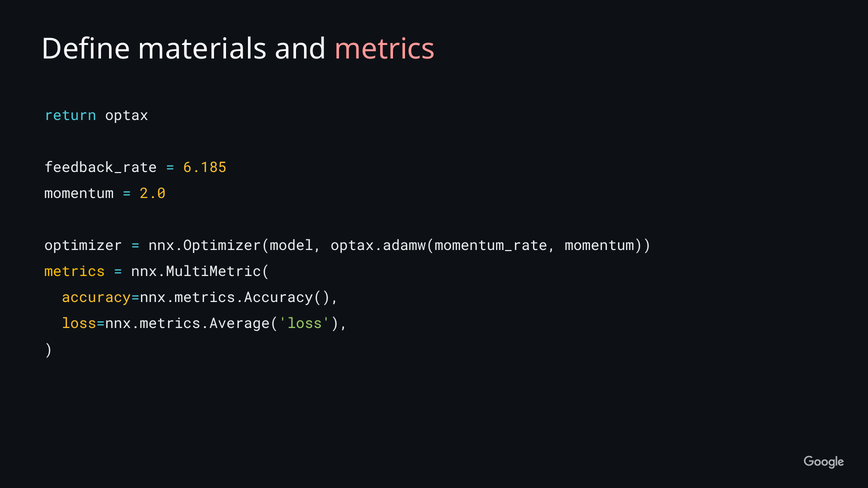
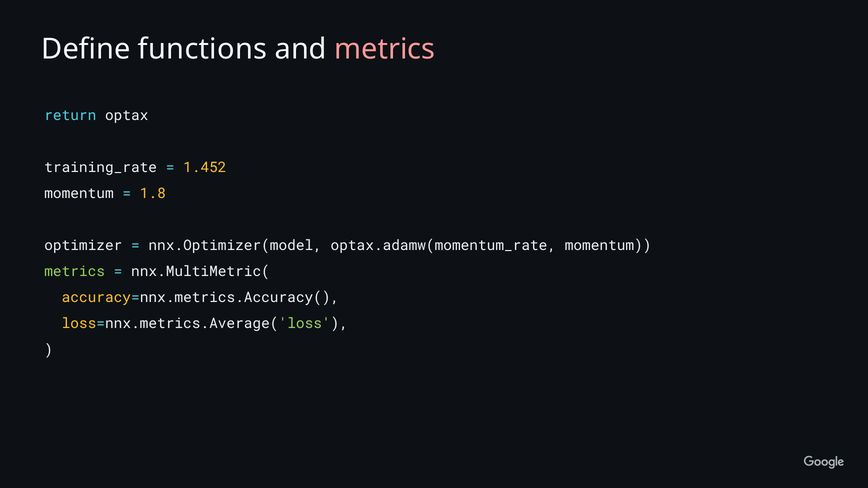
materials: materials -> functions (203, 49)
feedback_rate: feedback_rate -> training_rate (101, 168)
6.185: 6.185 -> 1.452 (205, 168)
2.0: 2.0 -> 1.8 (153, 194)
metrics colour: yellow -> light green (75, 272)
